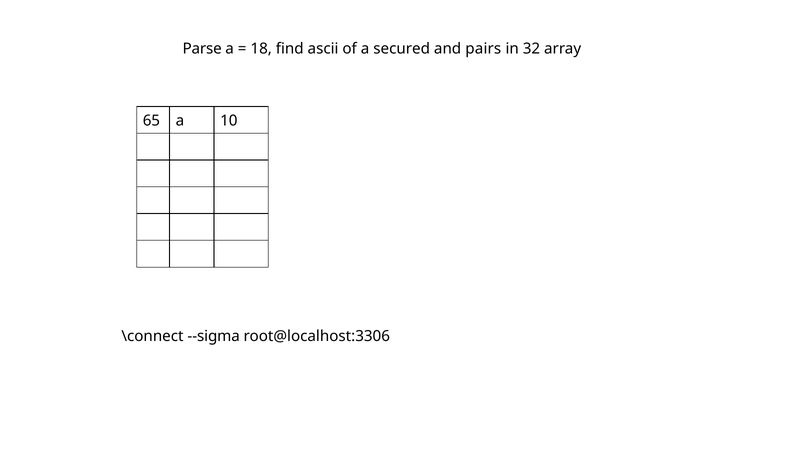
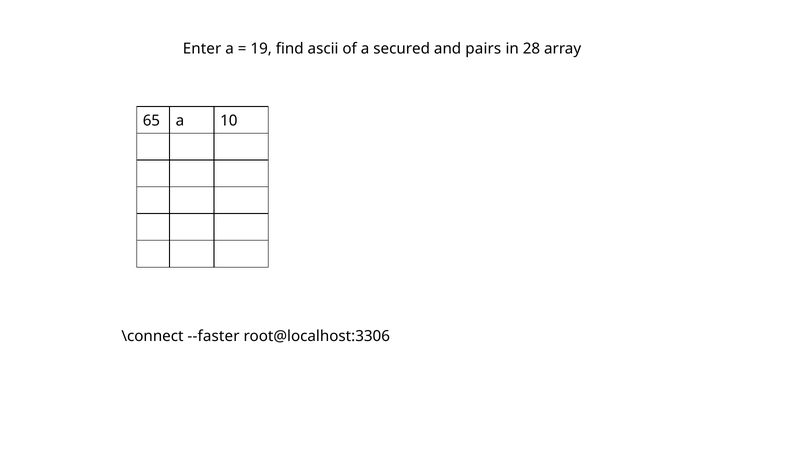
Parse: Parse -> Enter (202, 49)
18: 18 -> 19 (261, 49)
32: 32 -> 28 (531, 49)
--sigma: --sigma -> --faster (214, 336)
